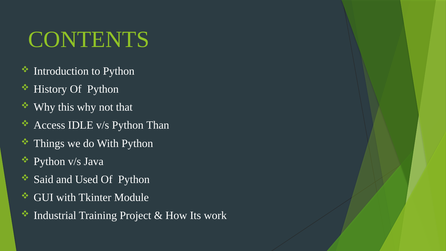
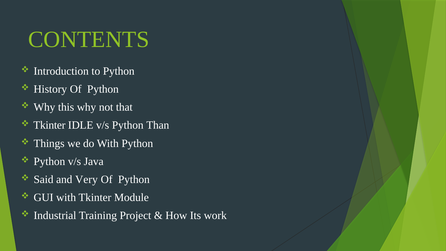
Access: Access -> Tkinter (49, 125)
Used: Used -> Very (86, 179)
